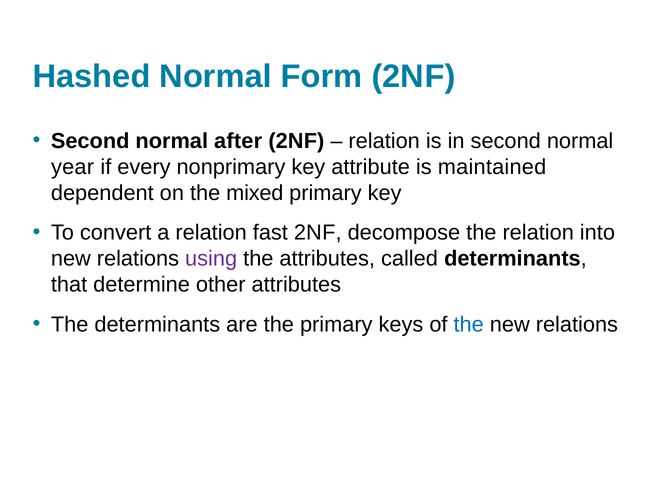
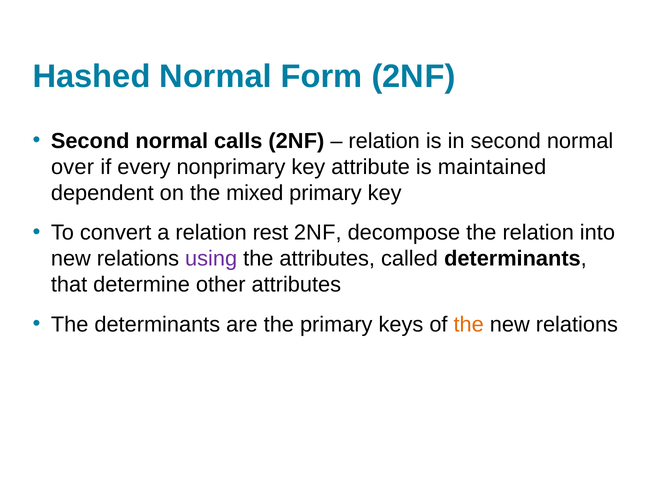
after: after -> calls (238, 141)
year: year -> over (73, 167)
fast: fast -> rest (270, 233)
the colour: blue -> orange (469, 325)
